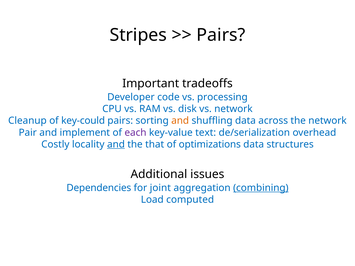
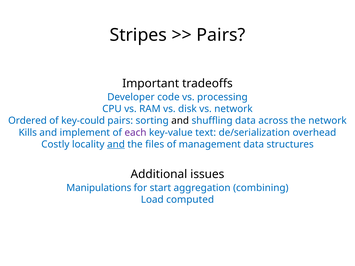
Cleanup: Cleanup -> Ordered (27, 121)
and colour: orange -> black (180, 121)
Pair: Pair -> Kills (28, 133)
that: that -> files (155, 144)
optimizations: optimizations -> management (210, 144)
Dependencies: Dependencies -> Manipulations (99, 188)
joint: joint -> start (160, 188)
combining underline: present -> none (261, 188)
